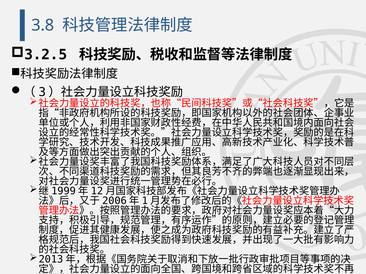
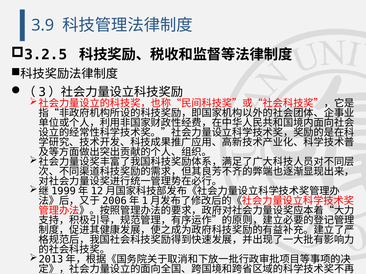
3.8: 3.8 -> 3.9 (43, 25)
